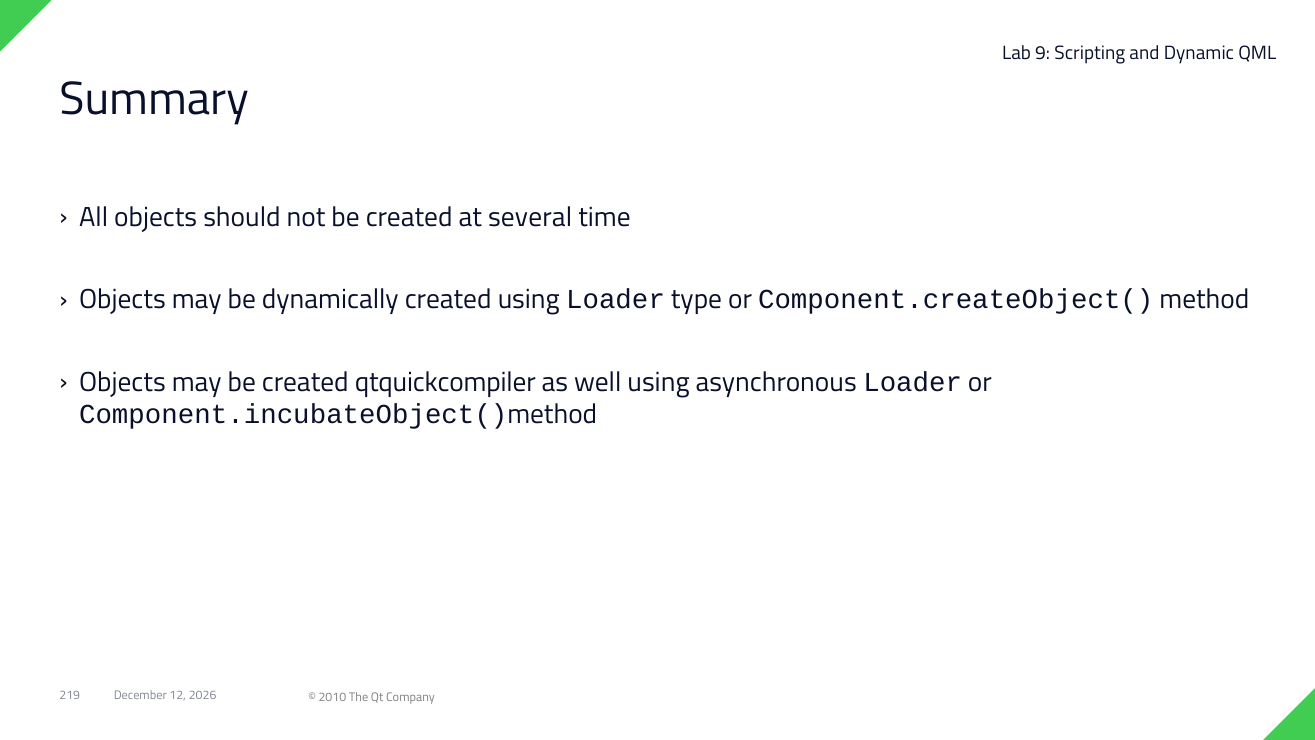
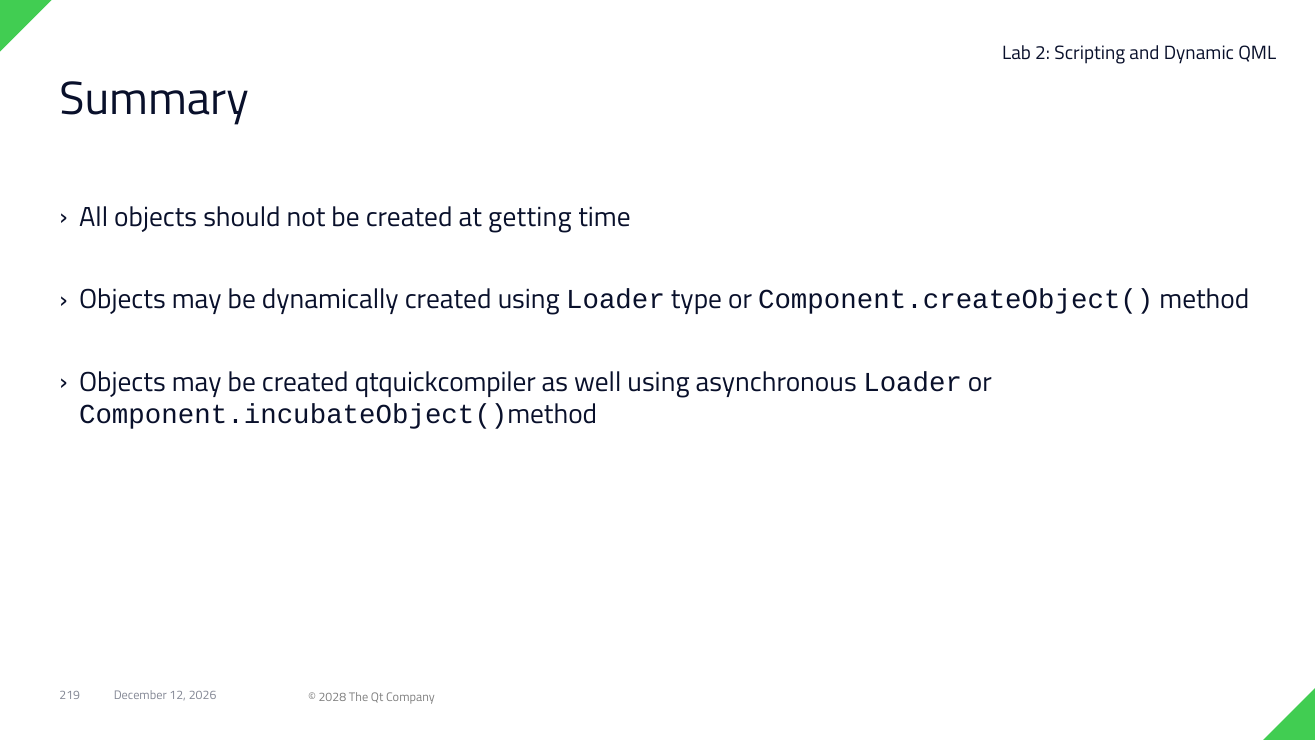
9: 9 -> 2 (1043, 54)
several: several -> getting (530, 217)
2010: 2010 -> 2028 (332, 697)
